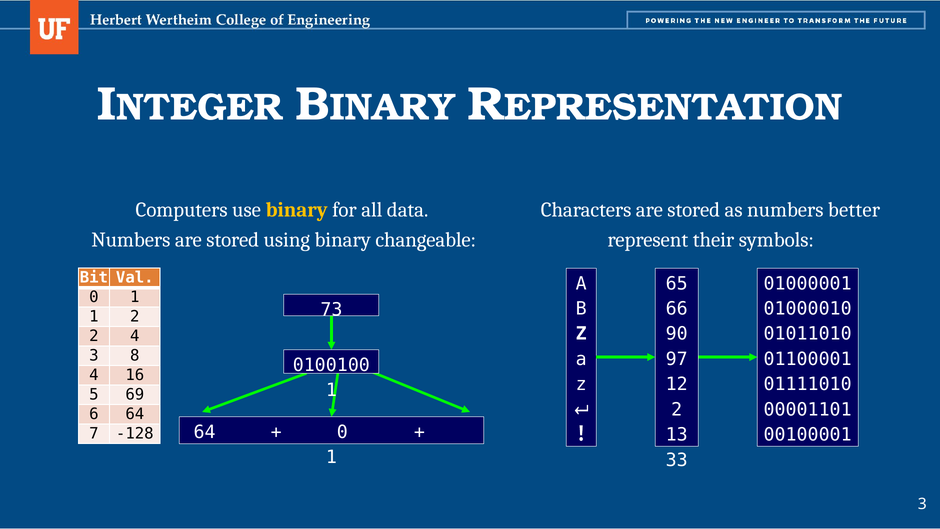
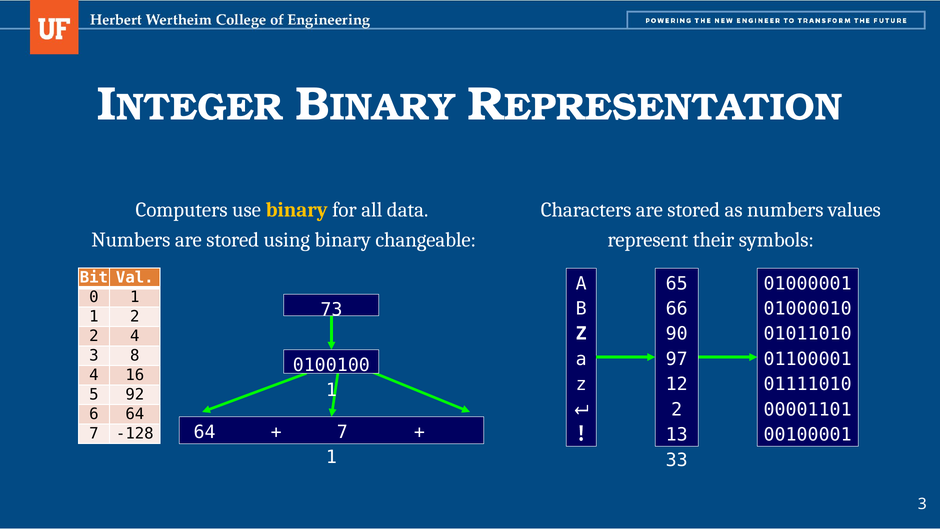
better: better -> values (854, 210)
69: 69 -> 92 (135, 394)
0: 0 -> 7 (342, 432)
